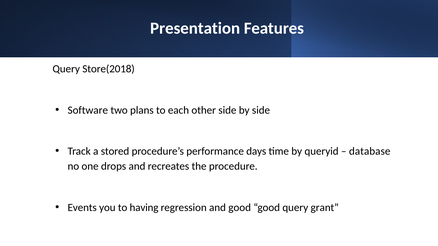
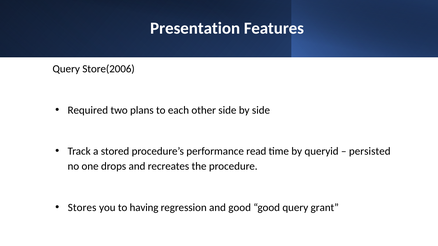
Store(2018: Store(2018 -> Store(2006 (109, 69)
Software: Software -> Required (88, 110)
days: days -> read (256, 151)
database: database -> persisted (370, 151)
Events: Events -> Stores (82, 208)
